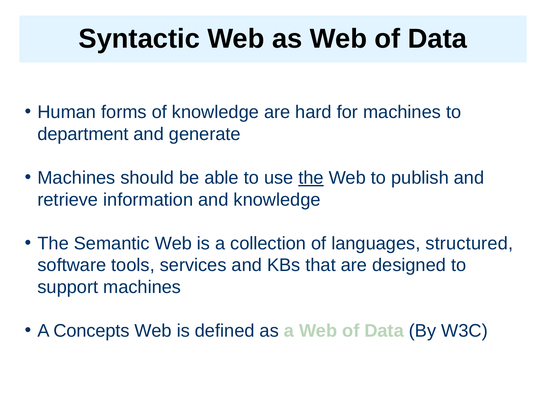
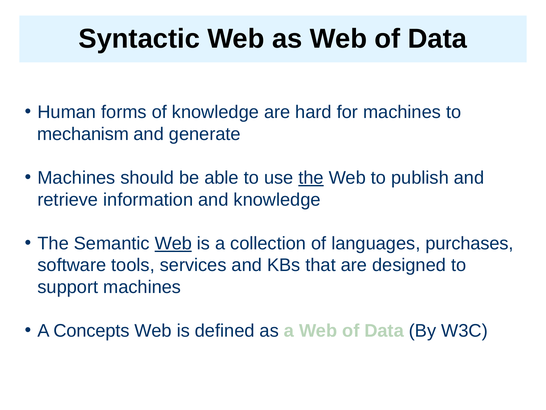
department: department -> mechanism (83, 134)
Web underline: none -> present (173, 243)
structured: structured -> purchases (469, 243)
